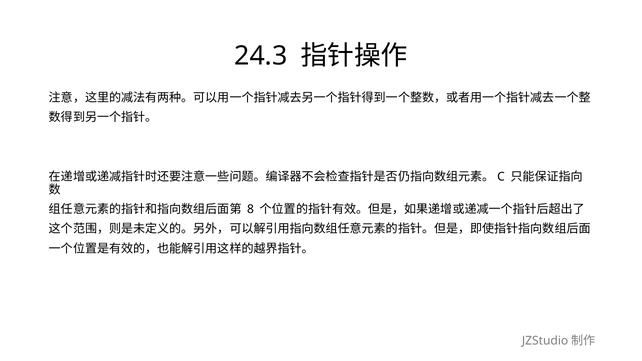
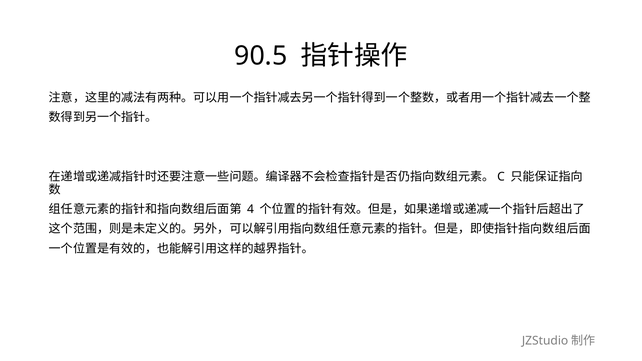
24.3: 24.3 -> 90.5 (261, 56)
8: 8 -> 4 (251, 209)
